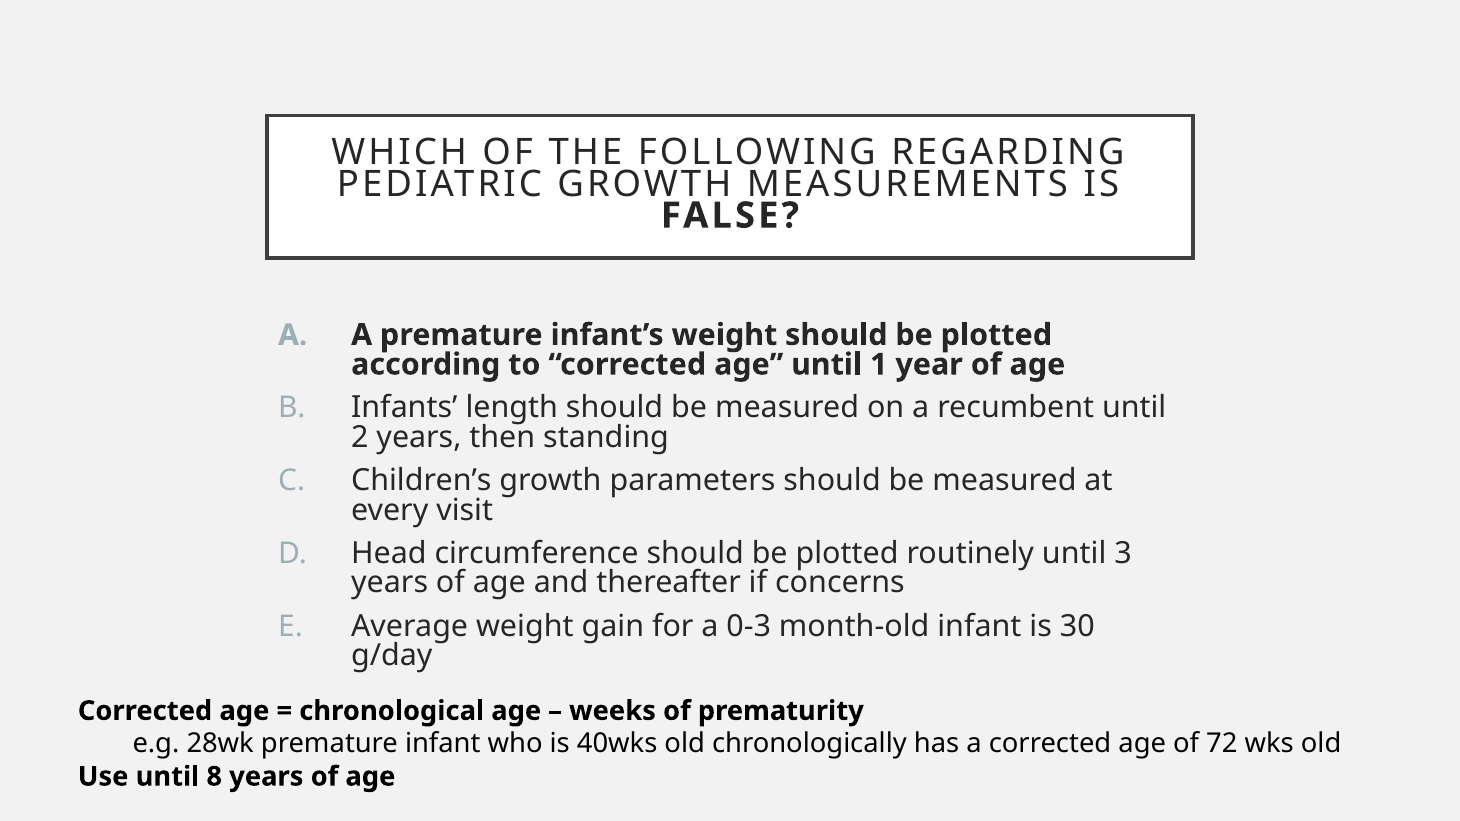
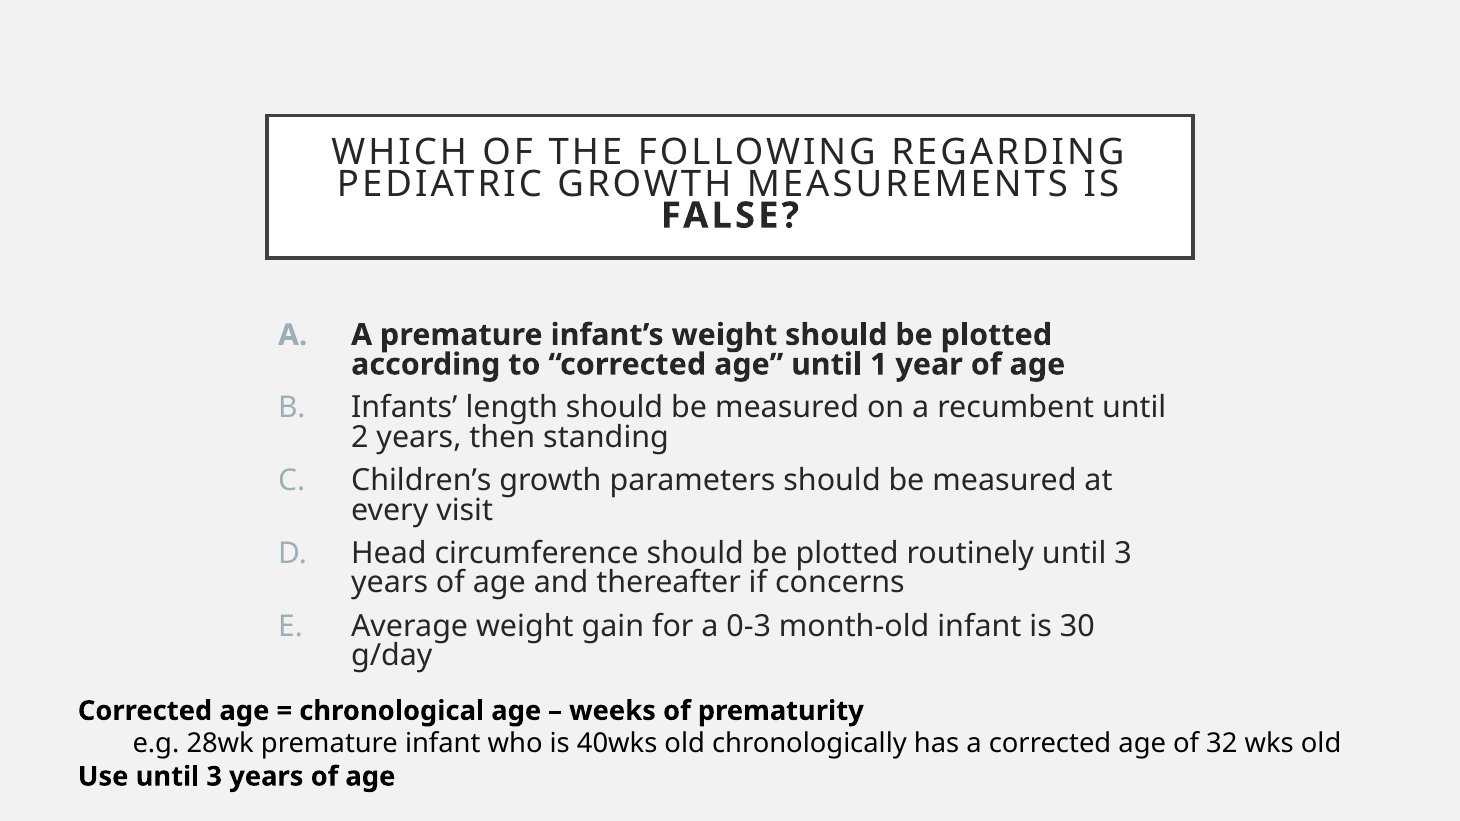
72: 72 -> 32 (1222, 744)
Use until 8: 8 -> 3 (214, 777)
